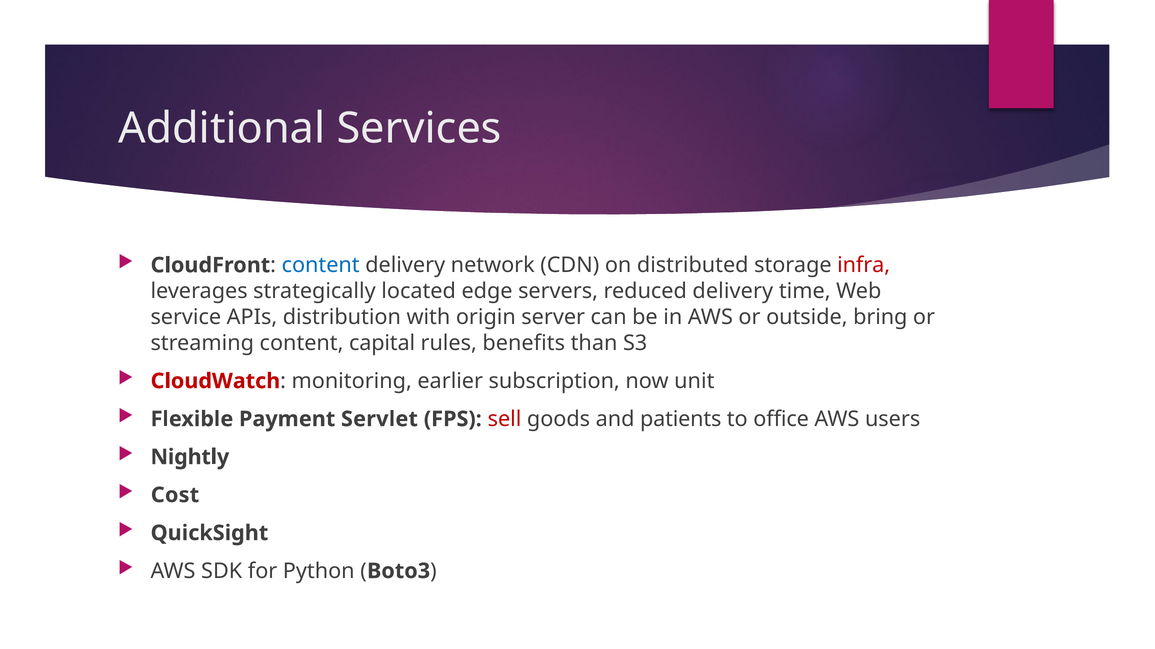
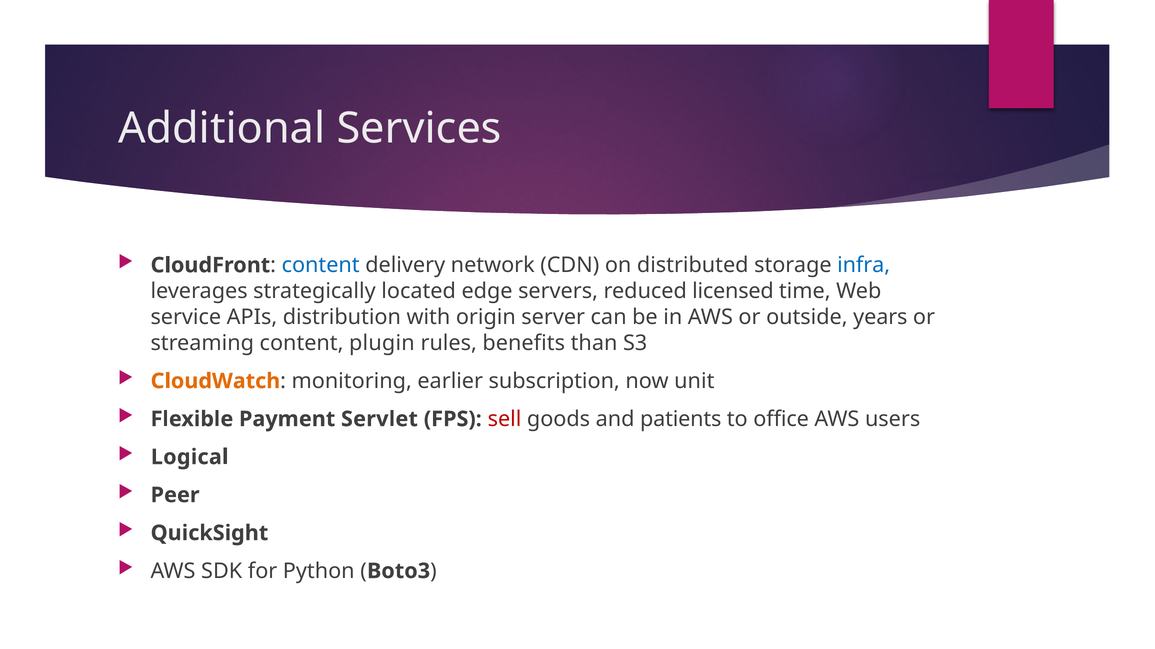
infra colour: red -> blue (864, 265)
reduced delivery: delivery -> licensed (733, 291)
bring: bring -> years (880, 317)
capital: capital -> plugin (382, 343)
CloudWatch colour: red -> orange (215, 381)
Nightly: Nightly -> Logical (190, 458)
Cost: Cost -> Peer (175, 496)
